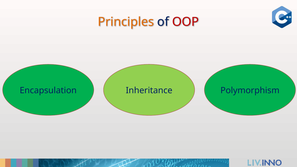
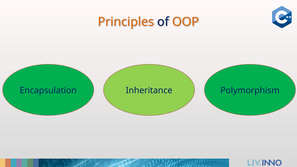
OOP colour: red -> orange (185, 22)
